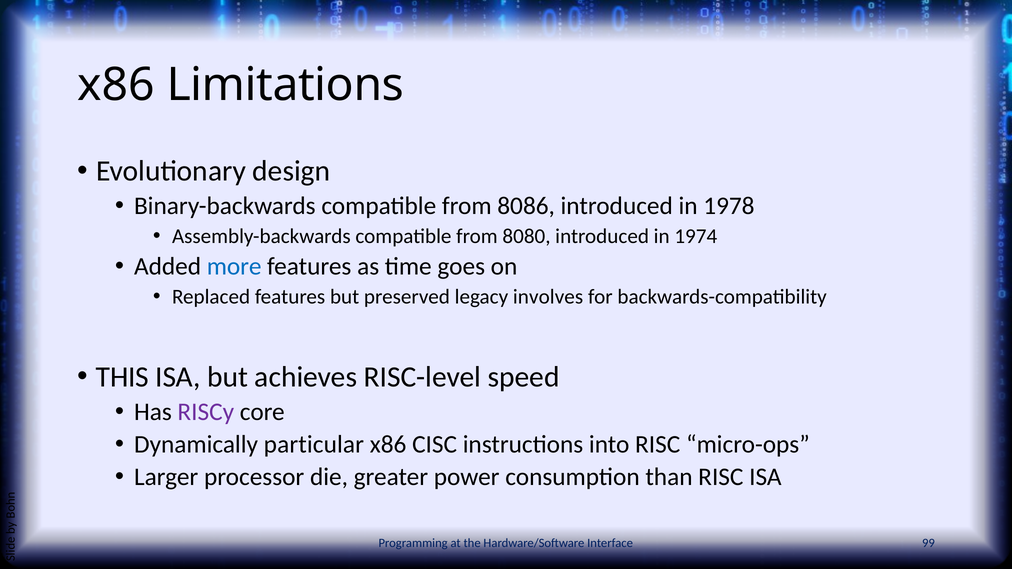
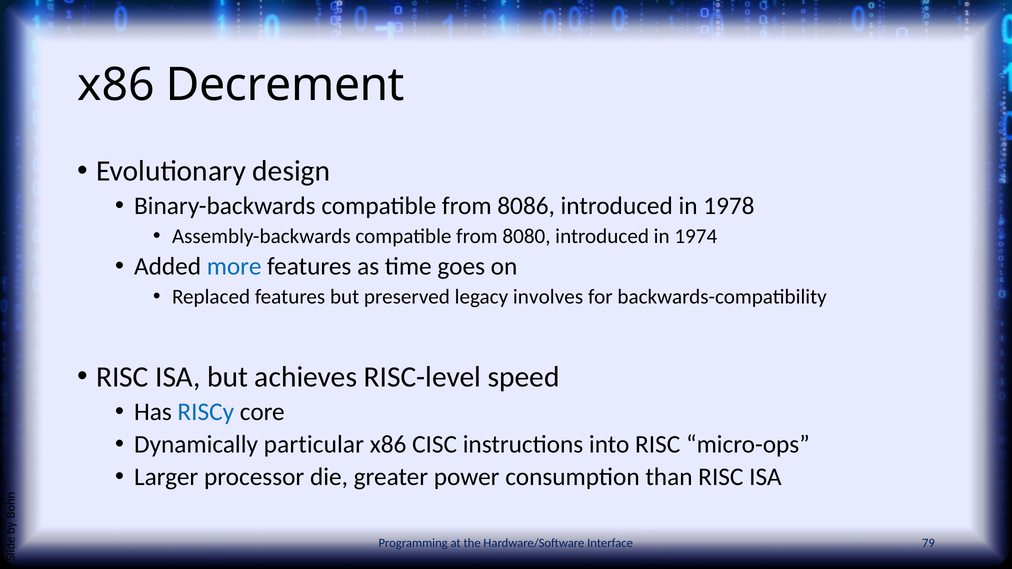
Limitations: Limitations -> Decrement (285, 85)
THIS: THIS -> RISC (122, 377)
RISCy colour: purple -> blue (206, 412)
99: 99 -> 79 (928, 543)
